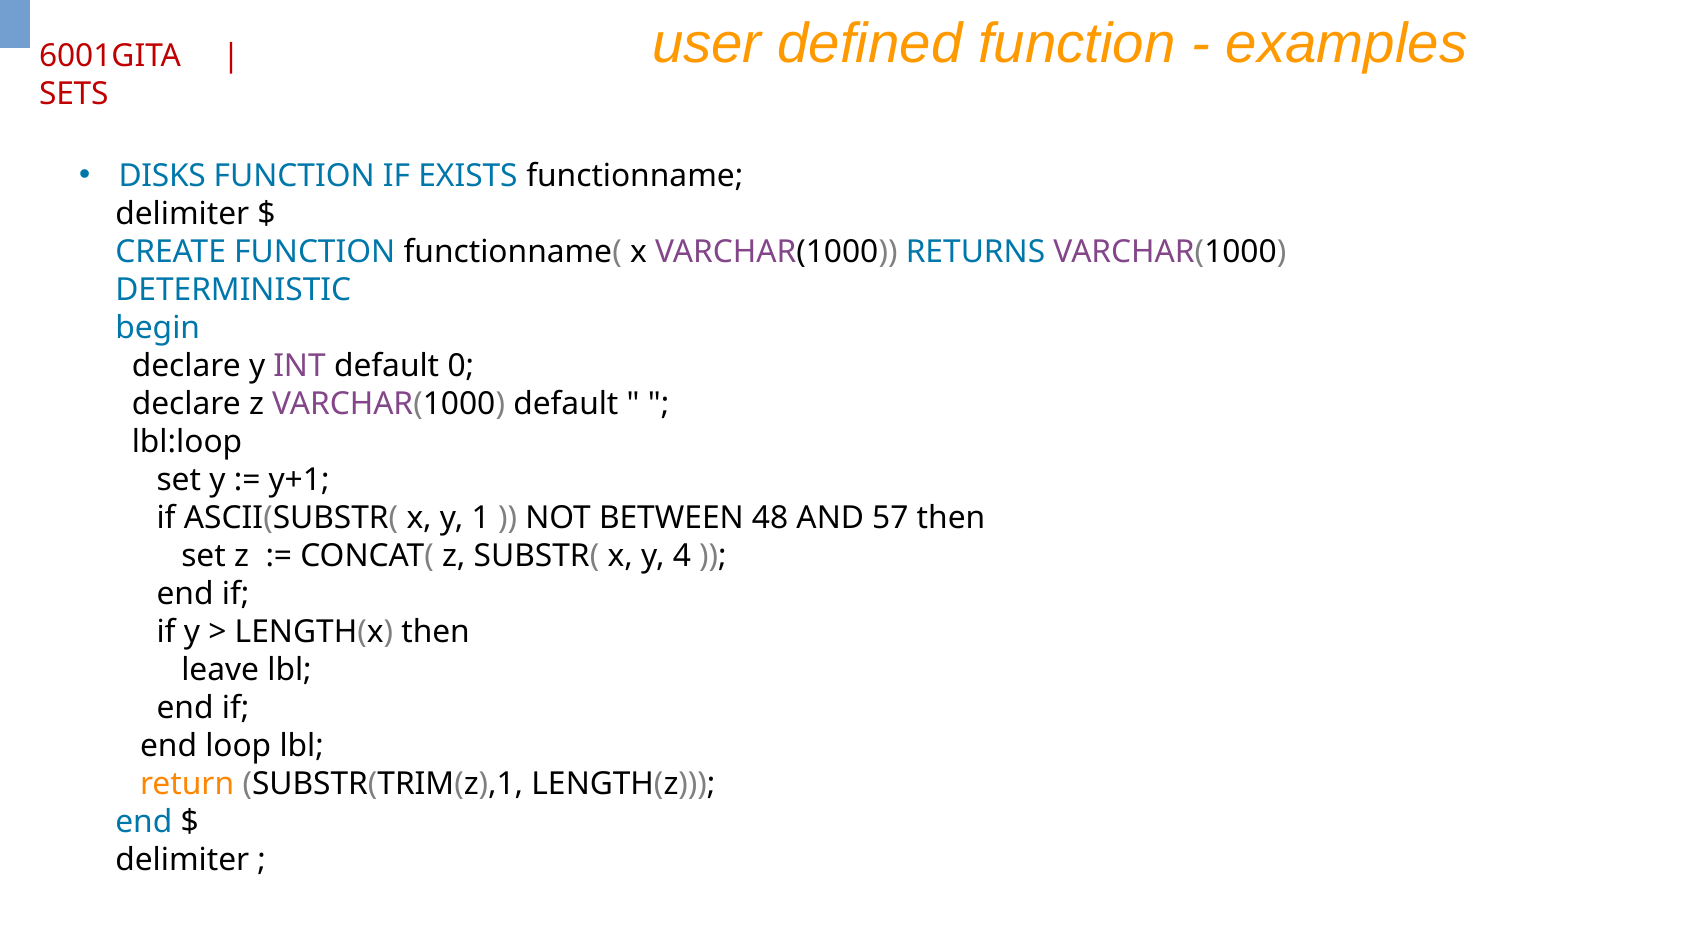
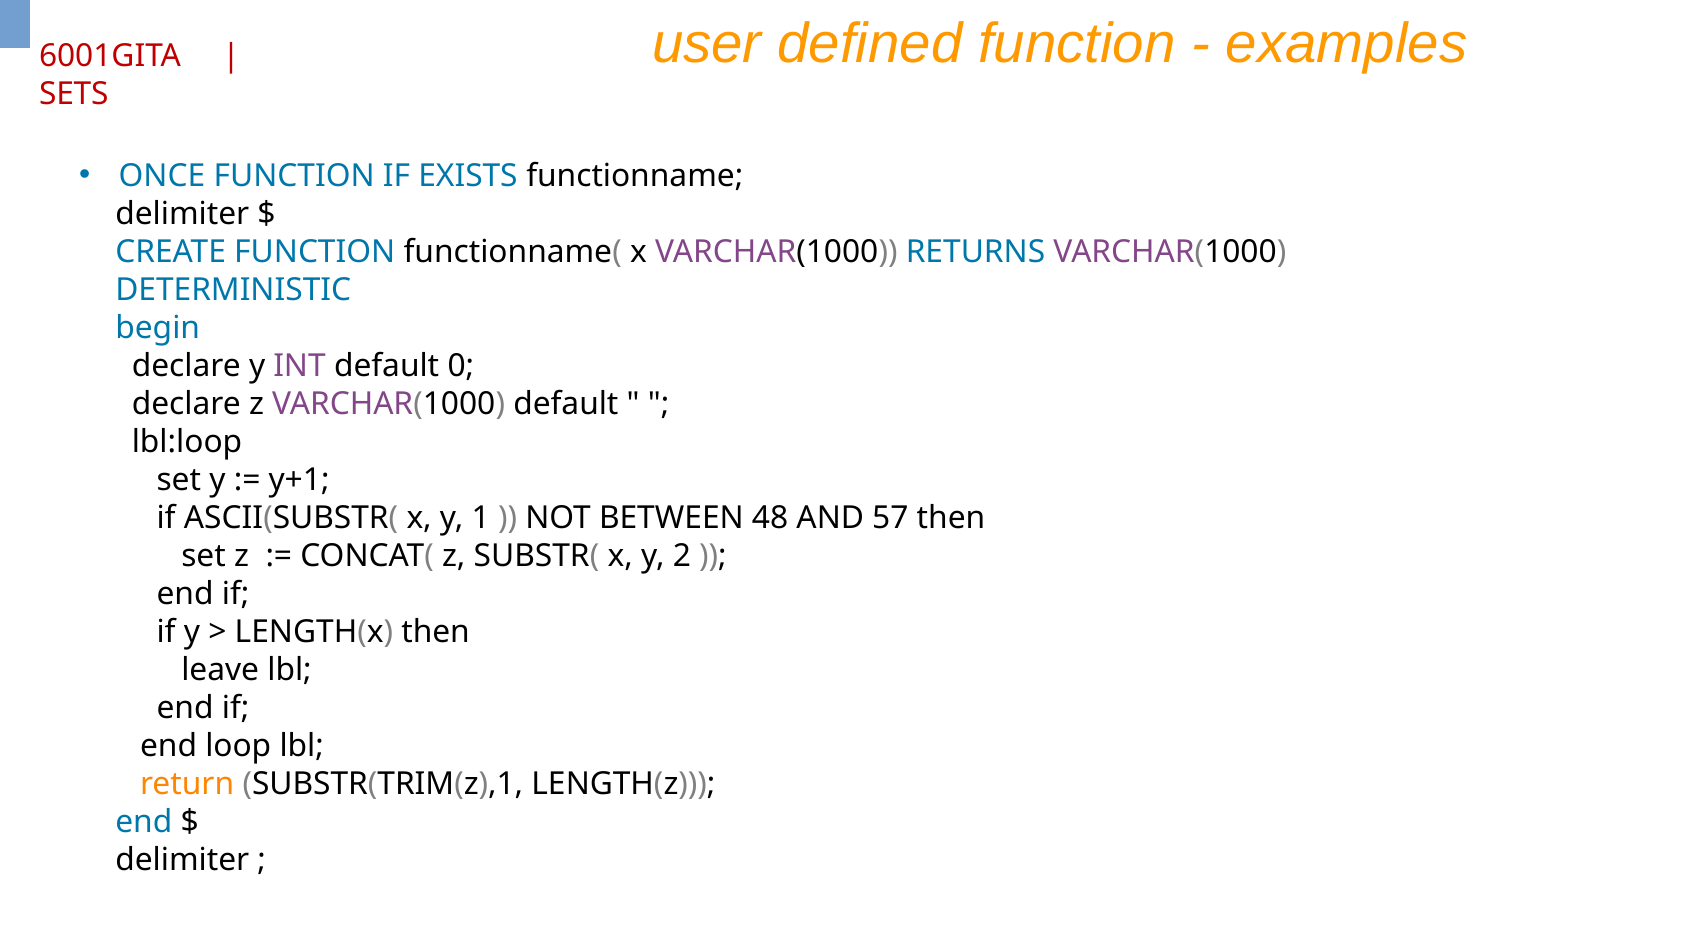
DISKS: DISKS -> ONCE (162, 176)
4: 4 -> 2 (682, 557)
